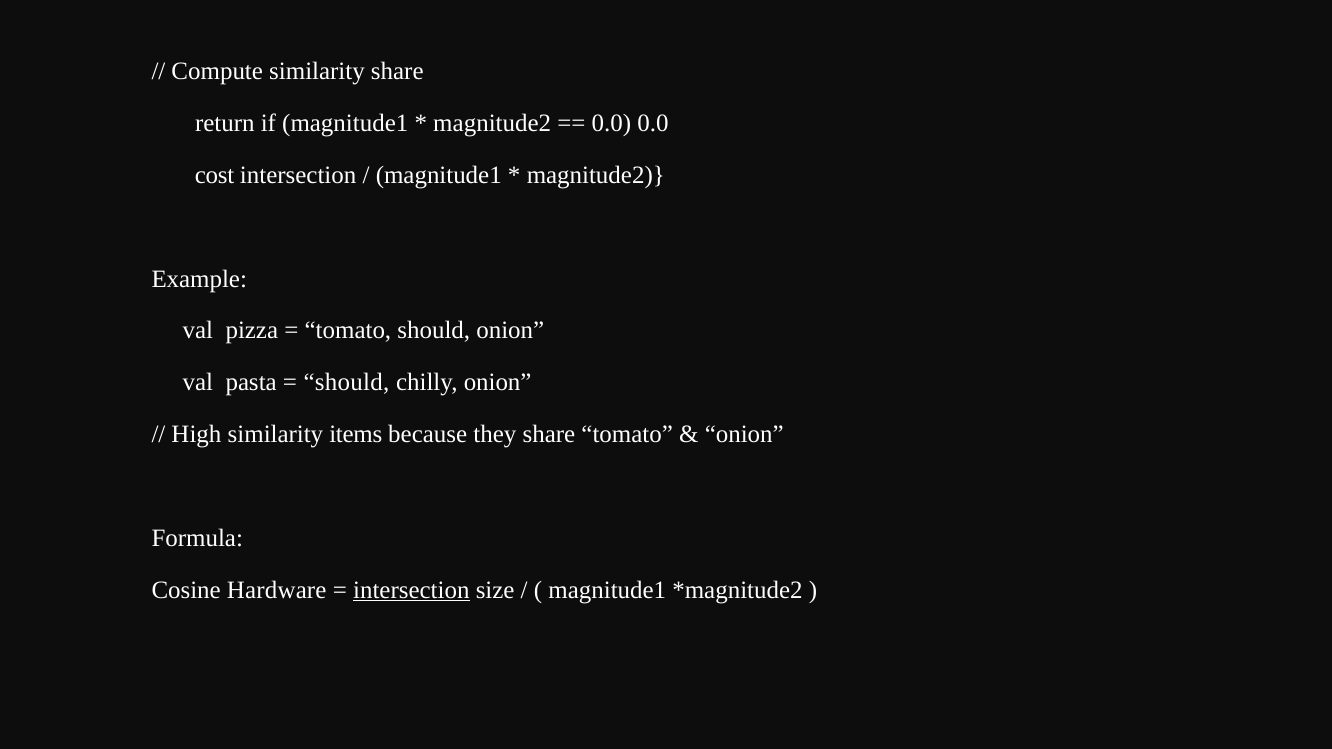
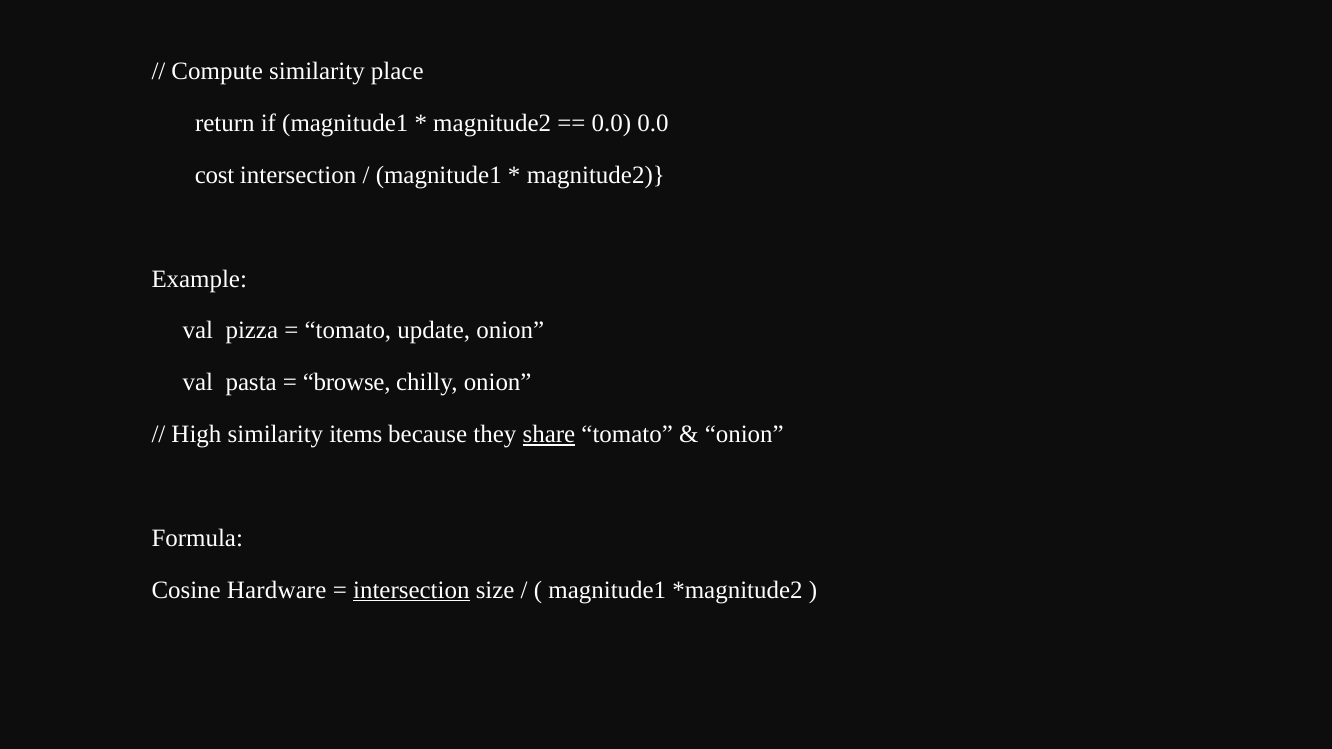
similarity share: share -> place (397, 71)
tomato should: should -> update (434, 331)
should: should -> browse (347, 383)
share underline: none -> present (549, 435)
